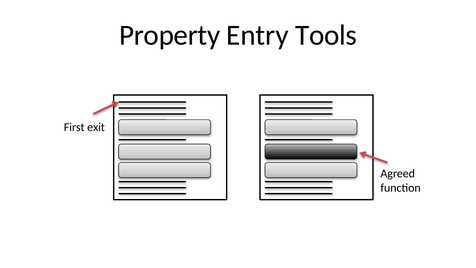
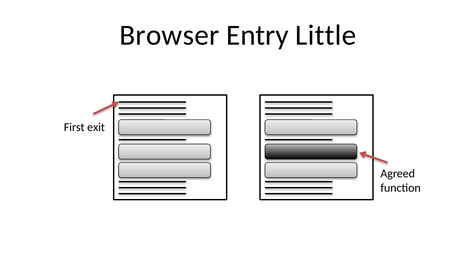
Property: Property -> Browser (169, 35)
Tools: Tools -> Little (326, 35)
